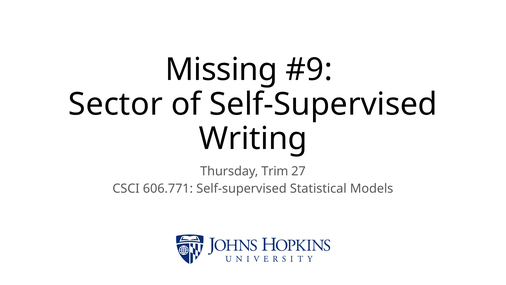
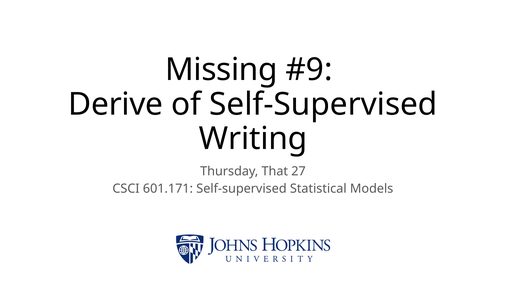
Sector: Sector -> Derive (116, 104)
Trim: Trim -> That (275, 171)
606.771: 606.771 -> 601.171 (168, 188)
